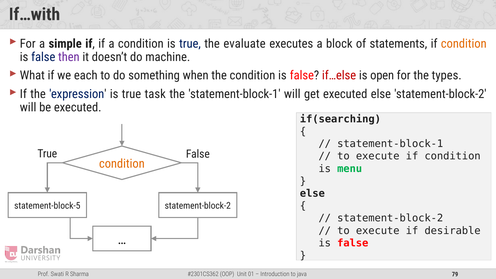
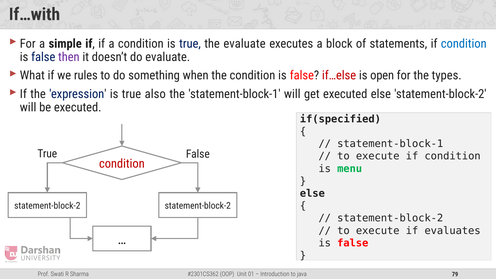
condition colour: orange -> blue (464, 44)
do machine: machine -> evaluate (168, 57)
each: each -> rules (86, 76)
task: task -> also (155, 94)
if(searching: if(searching -> if(specified (340, 119)
condition colour: orange -> red (122, 164)
statement-block-5: statement-block-5 -> statement-block-2 (47, 206)
desirable: desirable -> evaluates (453, 231)
